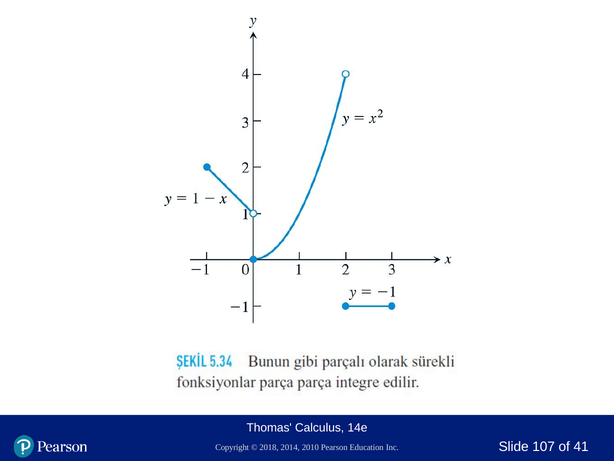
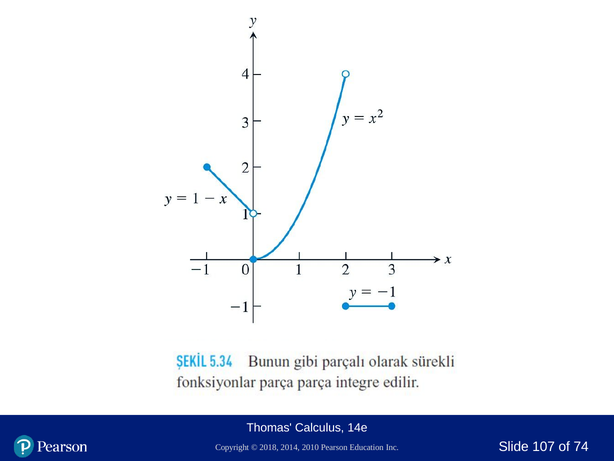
41: 41 -> 74 (581, 446)
